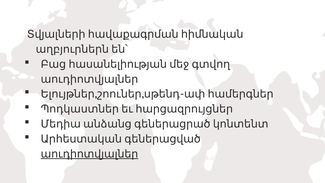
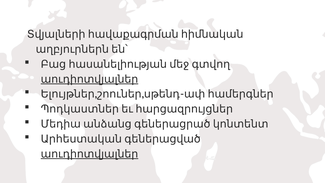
աուդիոտվյալներ underline: none -> present (89, 79)
